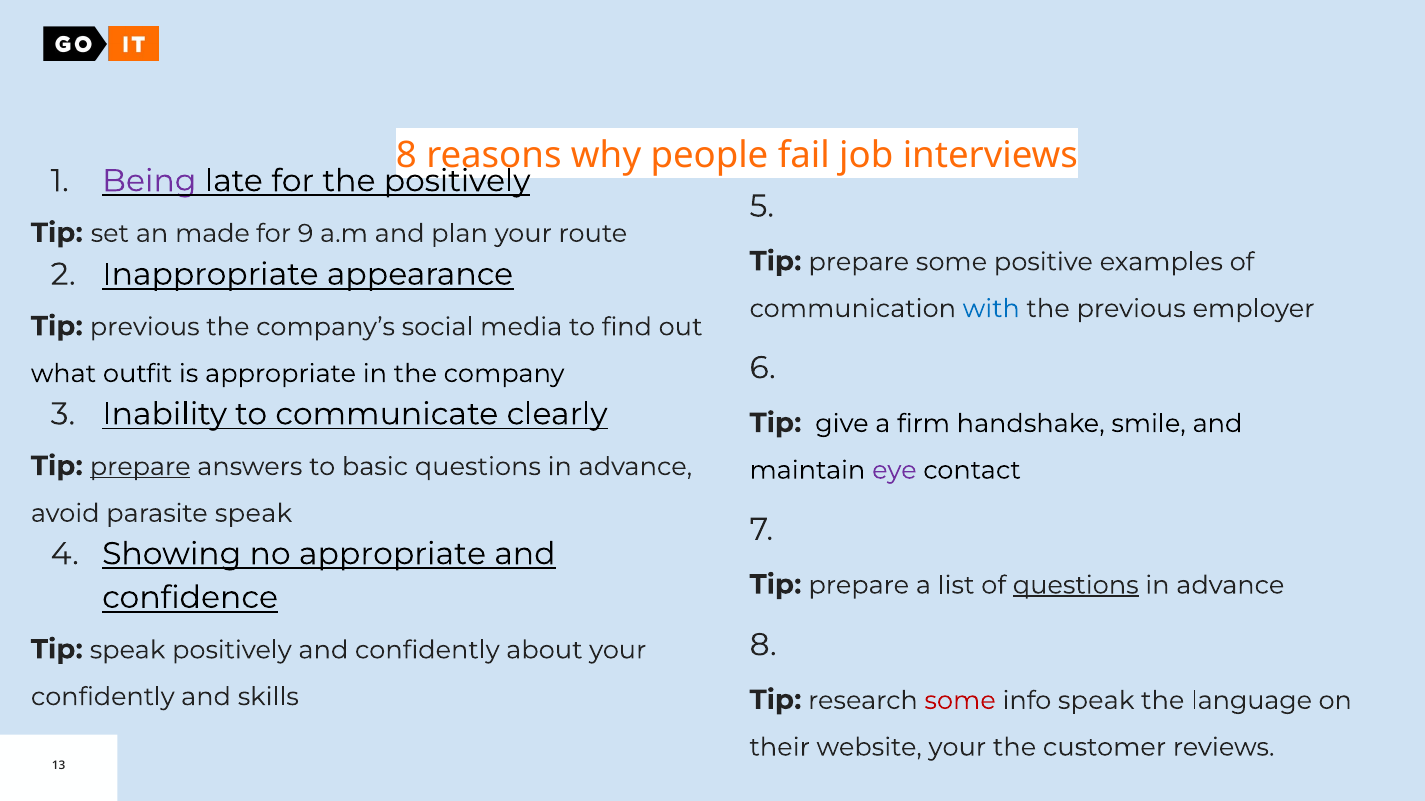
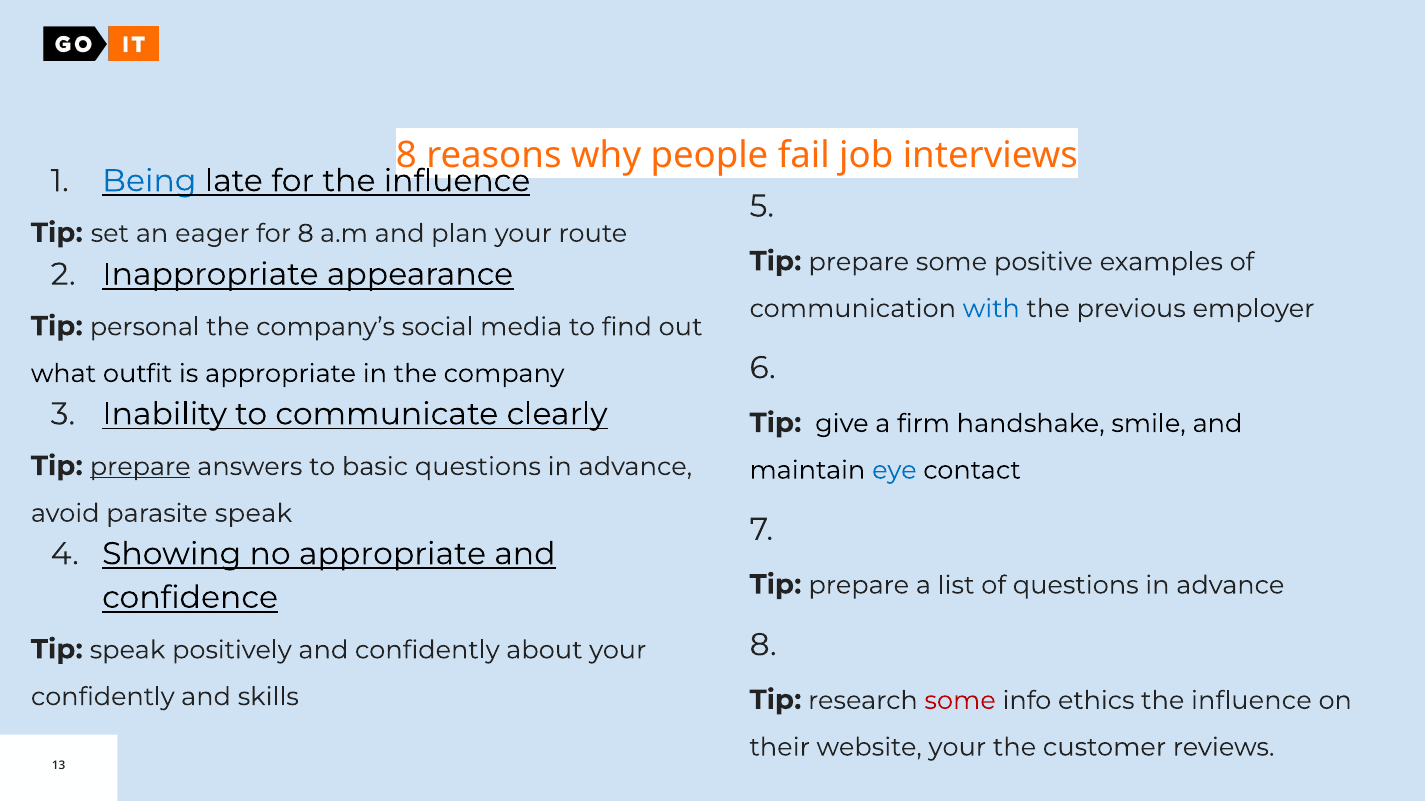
Being colour: purple -> blue (149, 181)
for the positively: positively -> influence (457, 181)
made: made -> eager (212, 234)
for 9: 9 -> 8 (306, 234)
Tip previous: previous -> personal (145, 327)
eye colour: purple -> blue (894, 471)
questions underline: present -> none (1076, 586)
info speak: speak -> ethics (1096, 701)
language: language -> influence (1251, 701)
